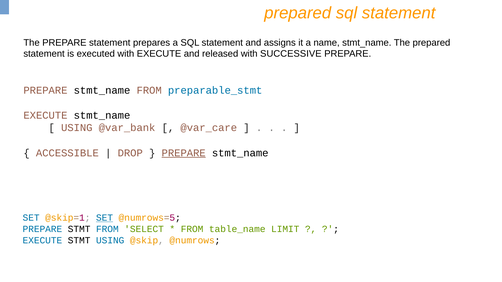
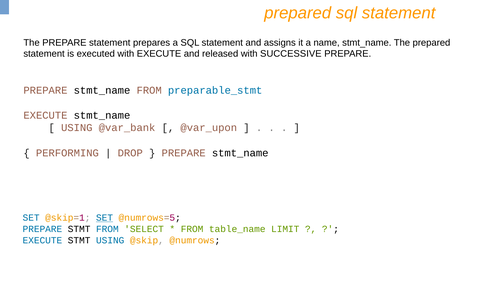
@var_care: @var_care -> @var_upon (209, 128)
ACCESSIBLE: ACCESSIBLE -> PERFORMING (67, 153)
PREPARE underline: present -> none (184, 153)
